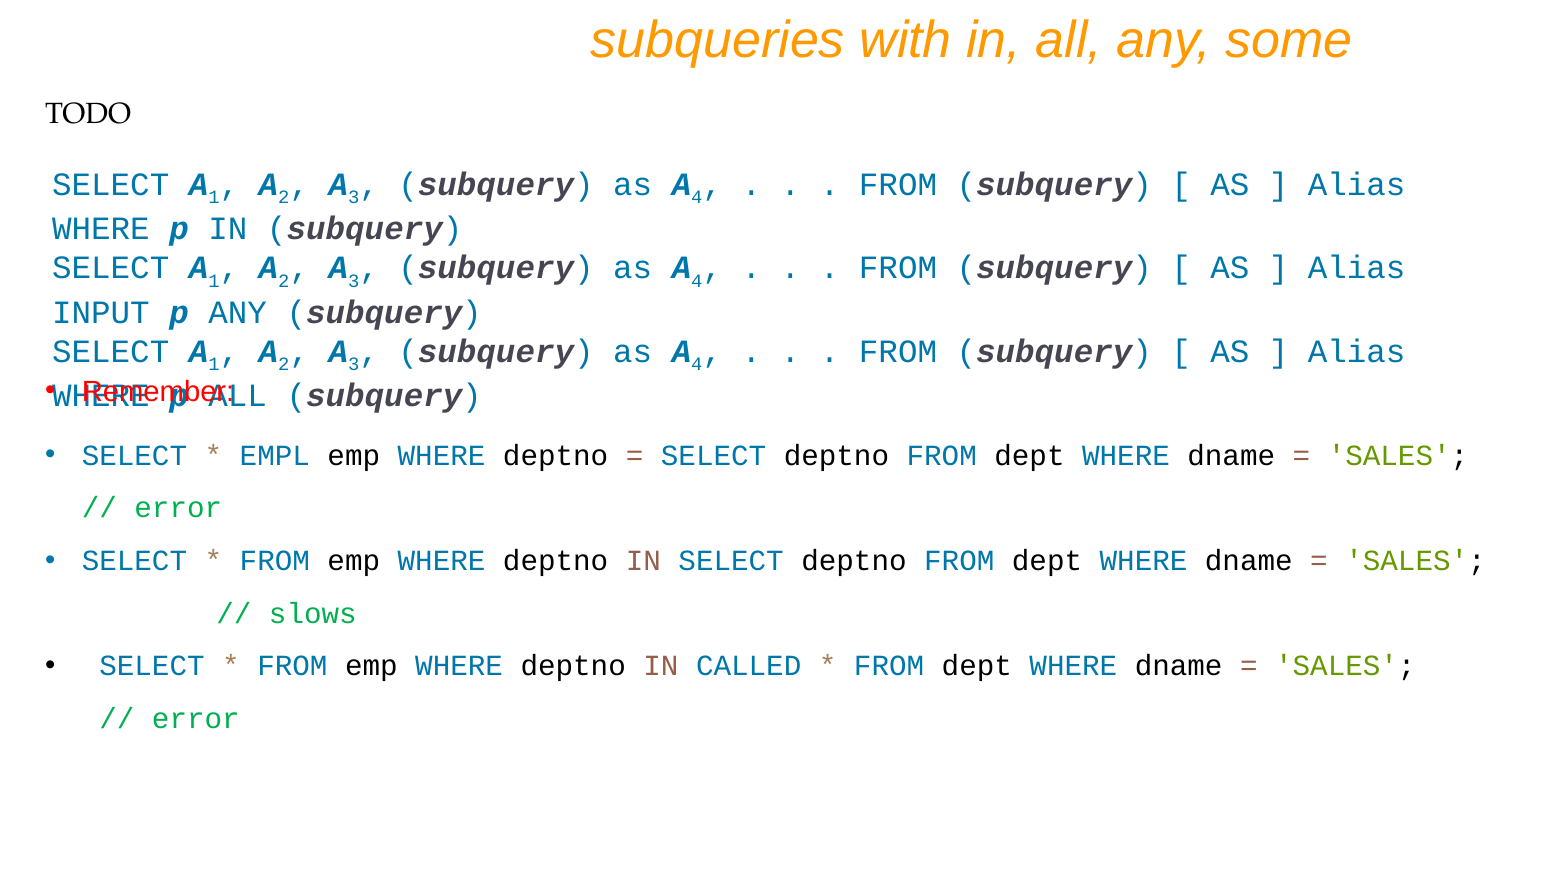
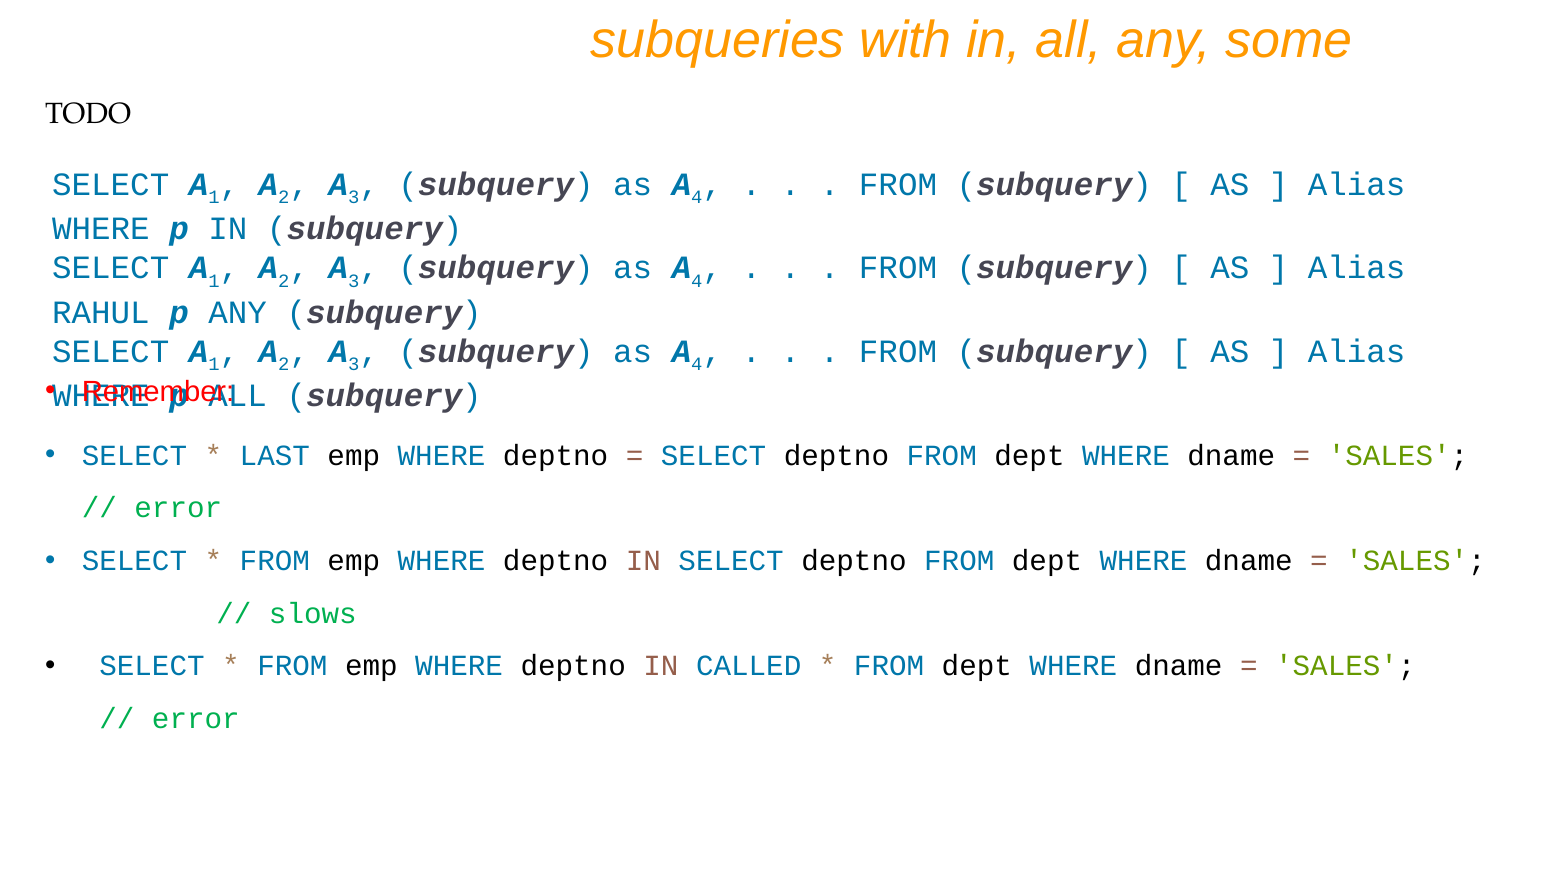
INPUT: INPUT -> RAHUL (101, 313)
EMPL: EMPL -> LAST (275, 456)
